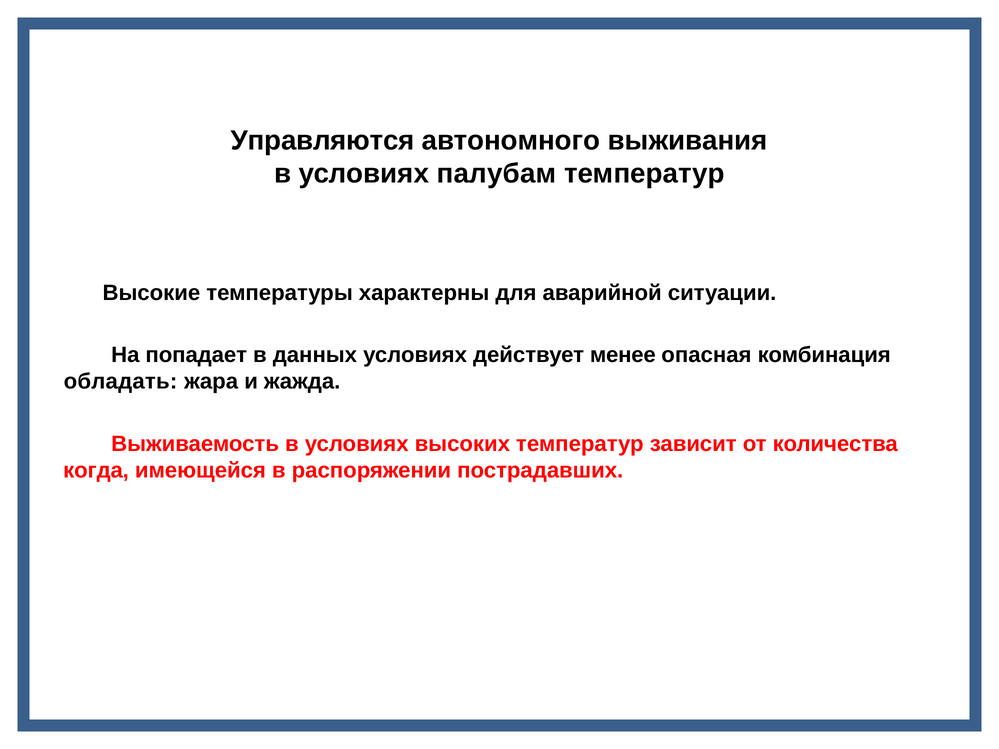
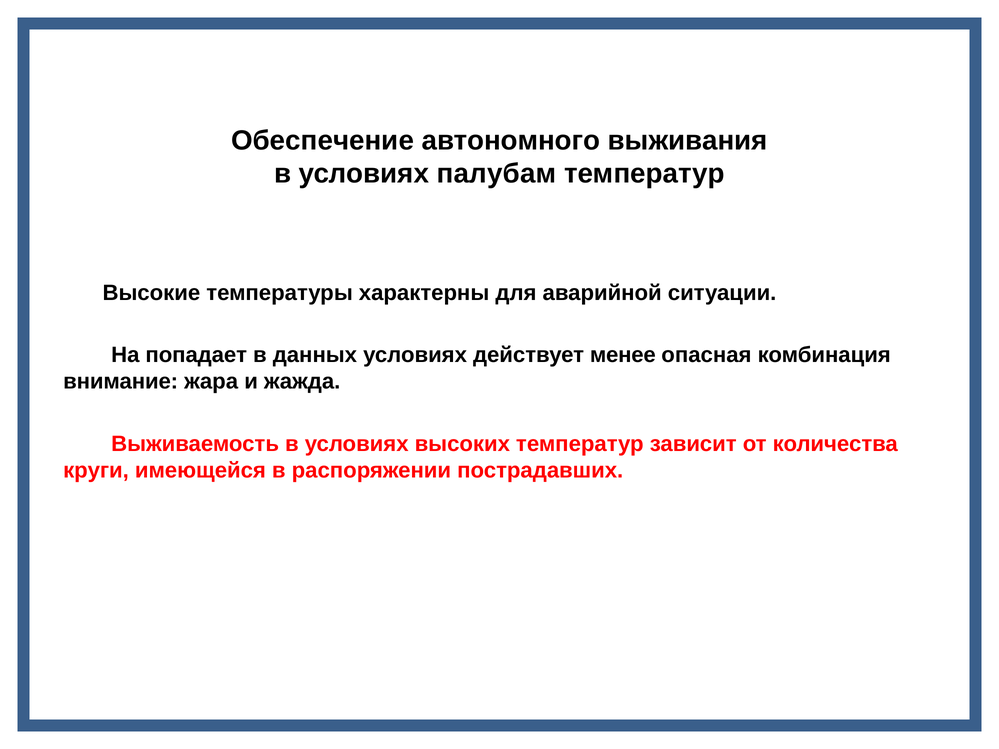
Управляются: Управляются -> Обеспечение (323, 141)
обладать: обладать -> внимание (121, 382)
когда: когда -> круги (96, 471)
